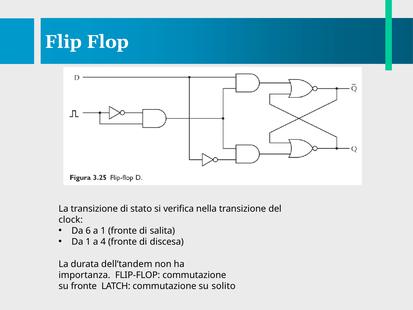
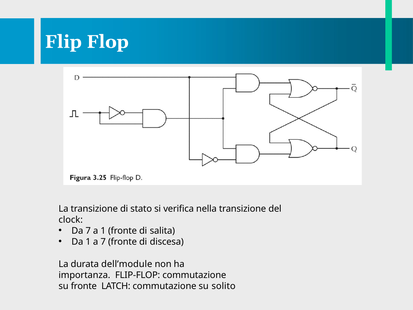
Da 6: 6 -> 7 (88, 230)
a 4: 4 -> 7 (103, 242)
dell’tandem: dell’tandem -> dell’module (127, 264)
